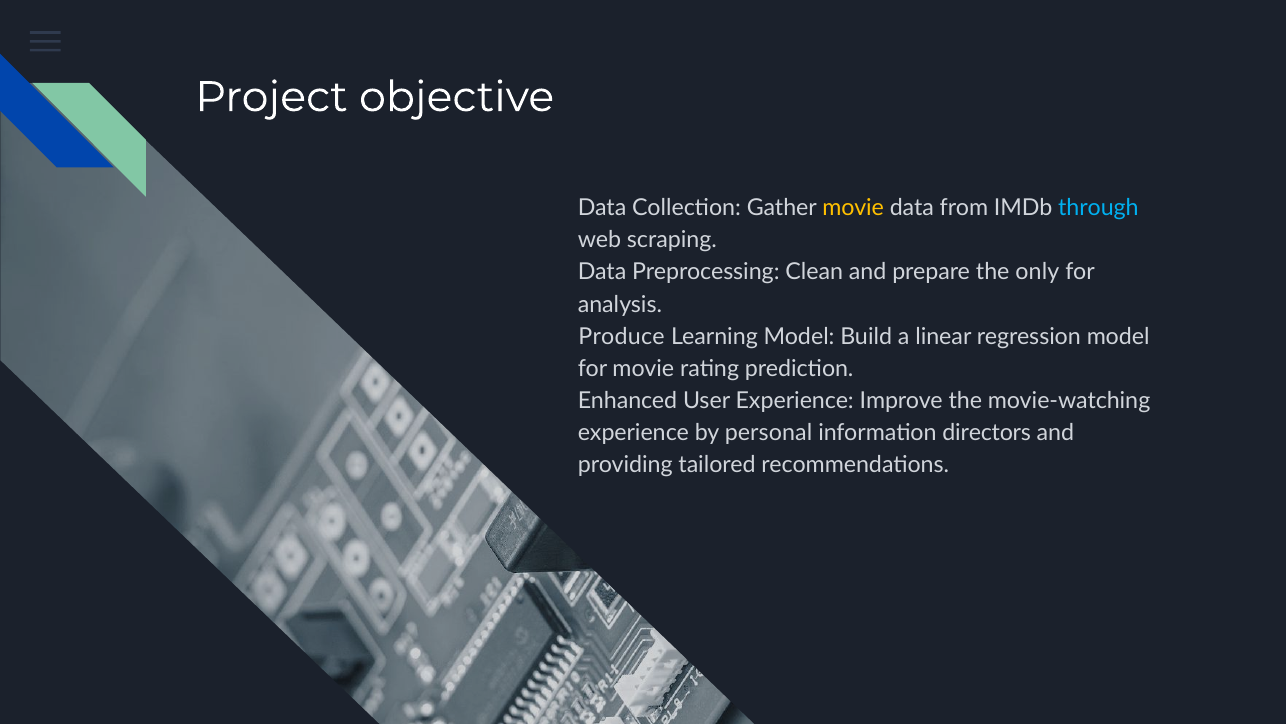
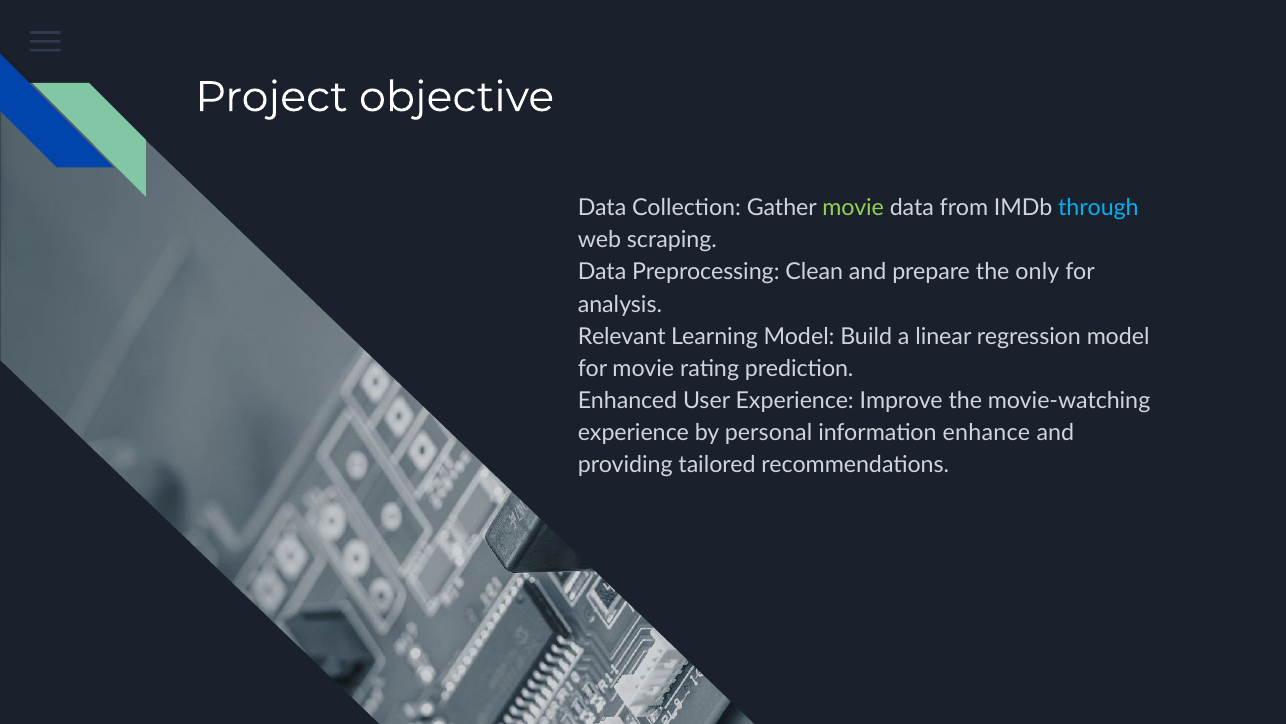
movie colour: yellow -> light green (853, 208)
Produce: Produce -> Relevant (622, 336)
directors: directors -> enhance (986, 432)
